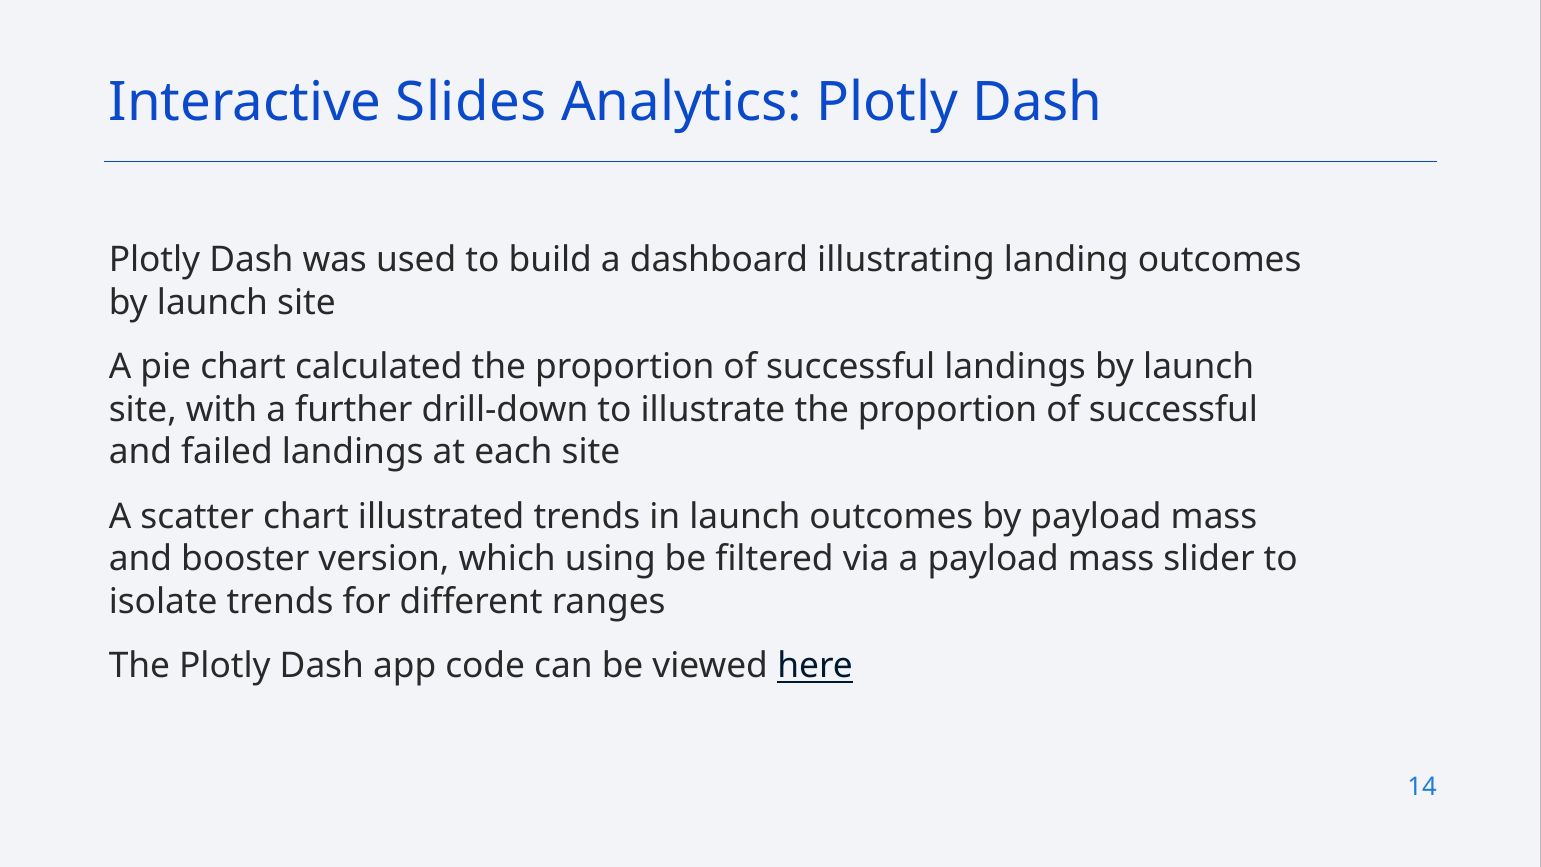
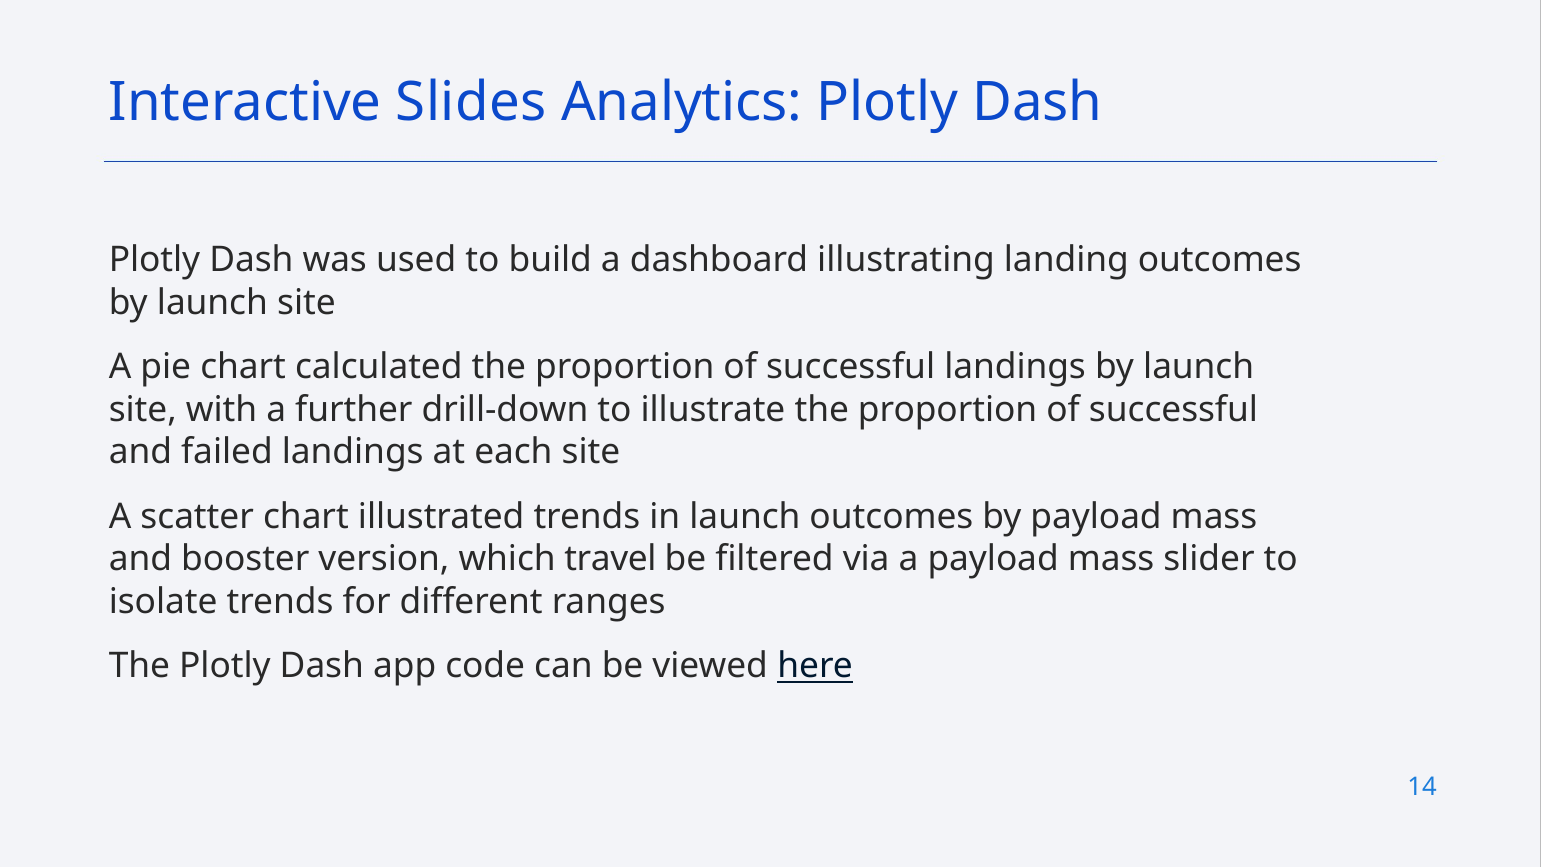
using: using -> travel (610, 559)
